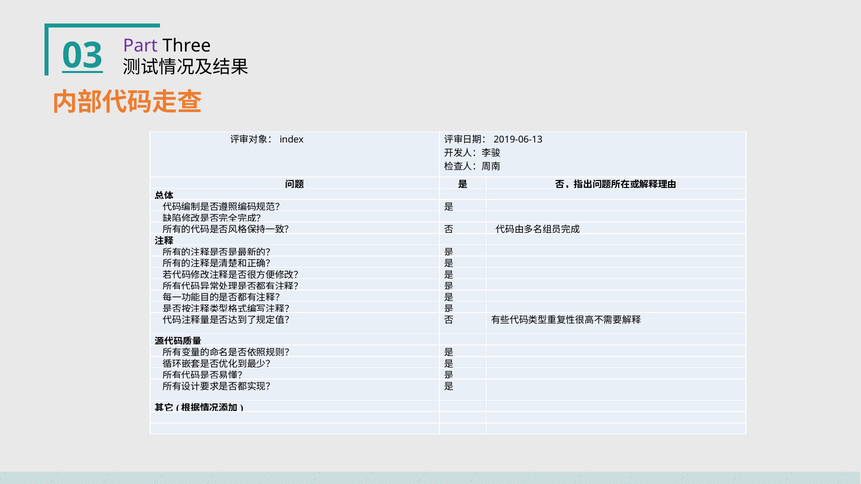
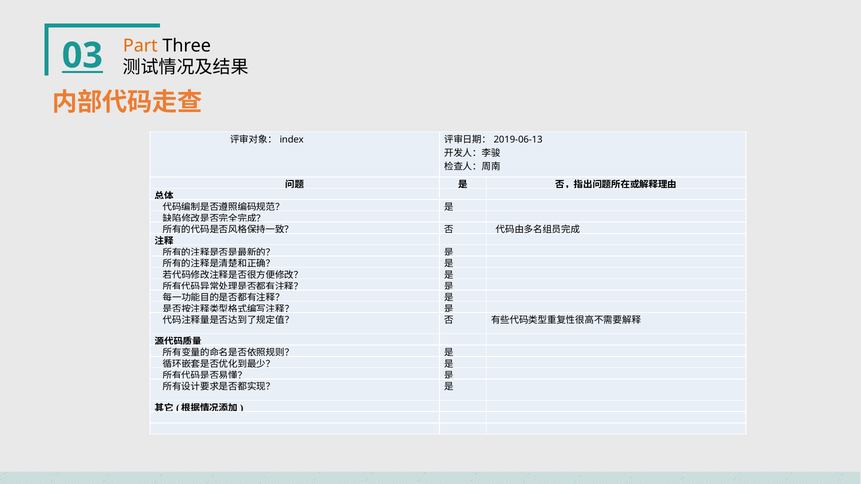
Part colour: purple -> orange (140, 46)
